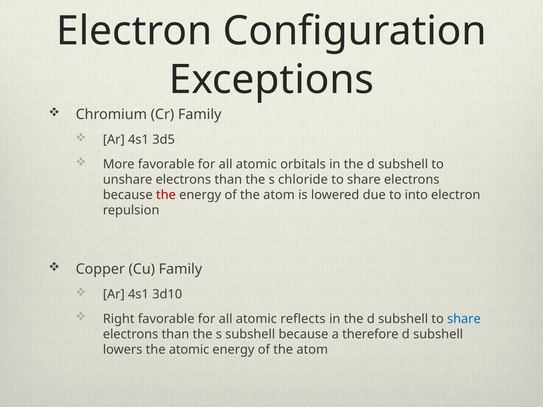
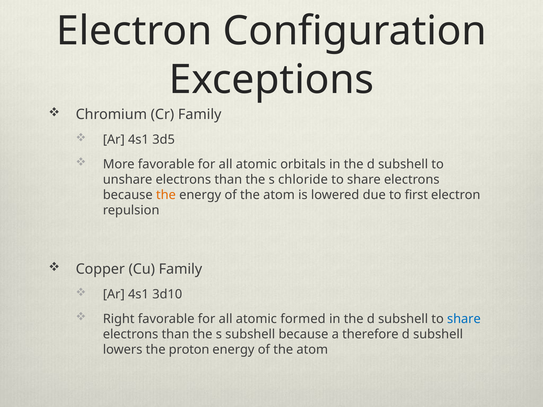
the colour: red -> orange (166, 195)
into: into -> first (416, 195)
reflects: reflects -> formed (303, 319)
the atomic: atomic -> proton (189, 350)
